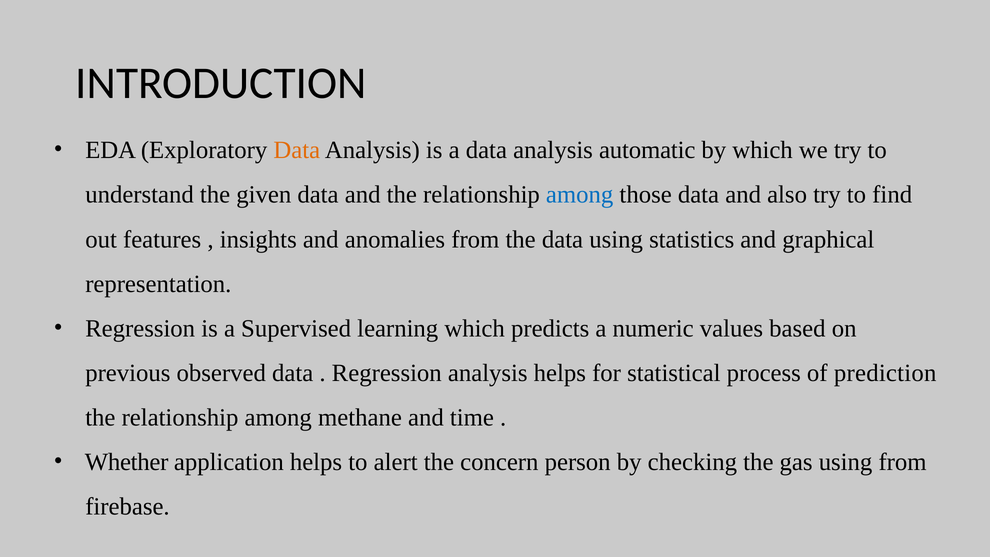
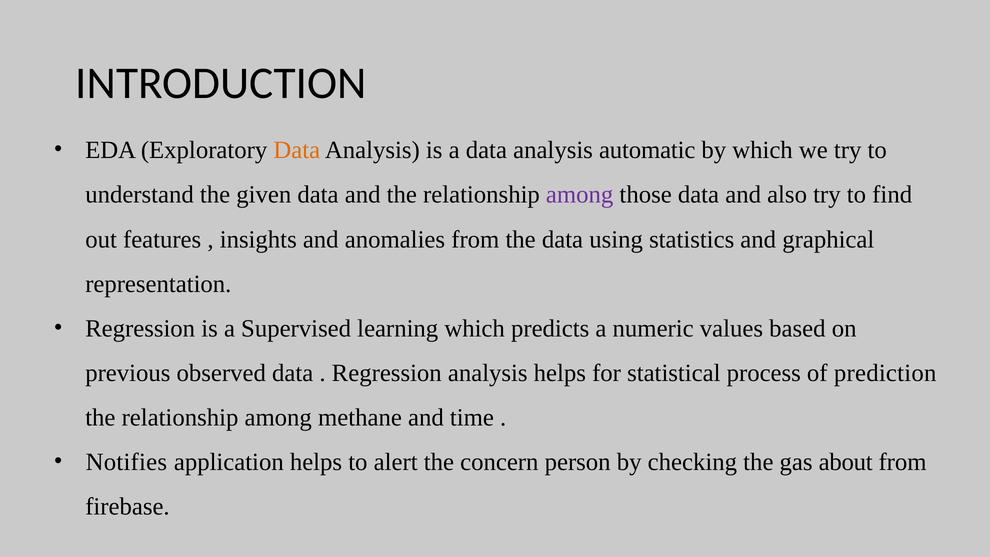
among colour: blue -> purple (580, 195)
Whether: Whether -> Notifies (126, 462)
gas using: using -> about (846, 462)
